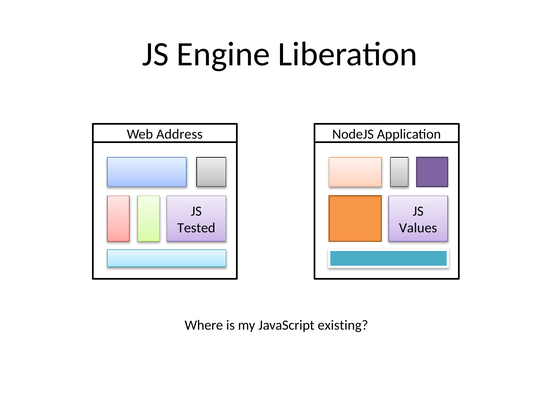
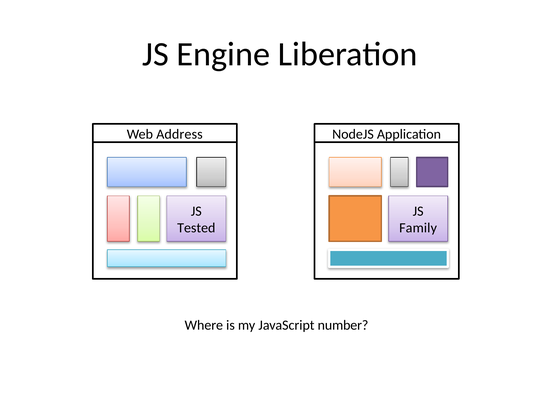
Values: Values -> Family (418, 228)
existing: existing -> number (343, 325)
